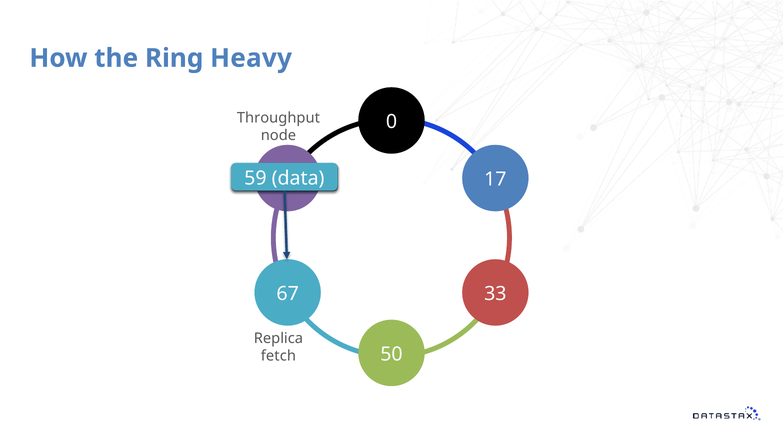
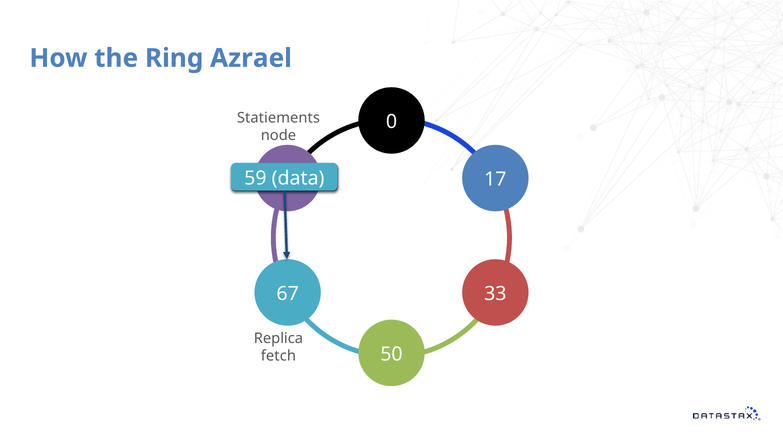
Heavy: Heavy -> Azrael (251, 58)
Throughput: Throughput -> Statiements (278, 118)
